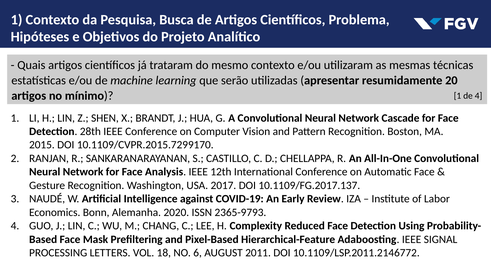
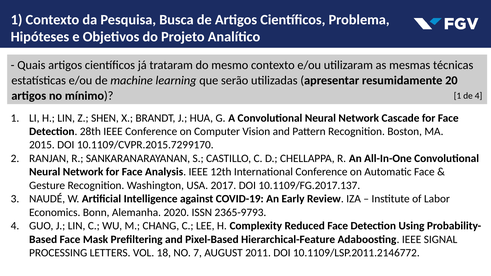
6: 6 -> 7 (198, 253)
